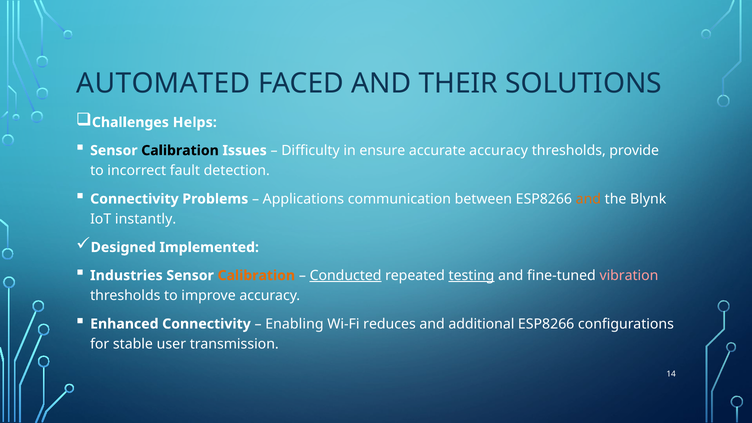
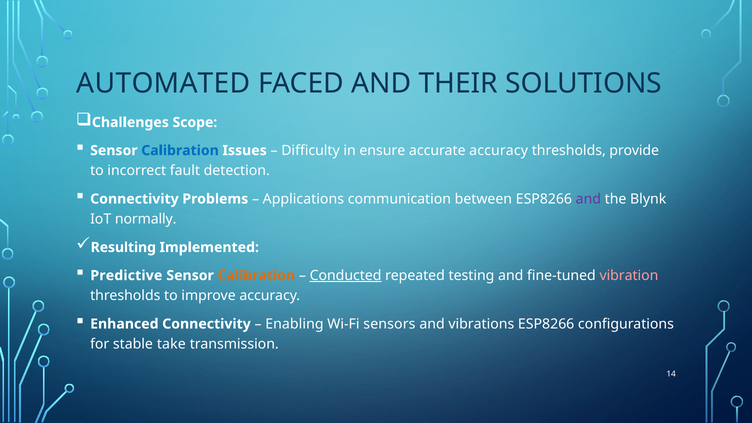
Helps: Helps -> Scope (195, 122)
Calibration colour: black -> blue (180, 151)
and colour: orange -> purple (588, 199)
instantly: instantly -> normally (146, 219)
Designed: Designed -> Resulting (123, 247)
Industries: Industries -> Predictive (126, 276)
testing underline: present -> none (471, 276)
reduces: reduces -> sensors (389, 324)
additional: additional -> vibrations (481, 324)
user: user -> take (171, 344)
